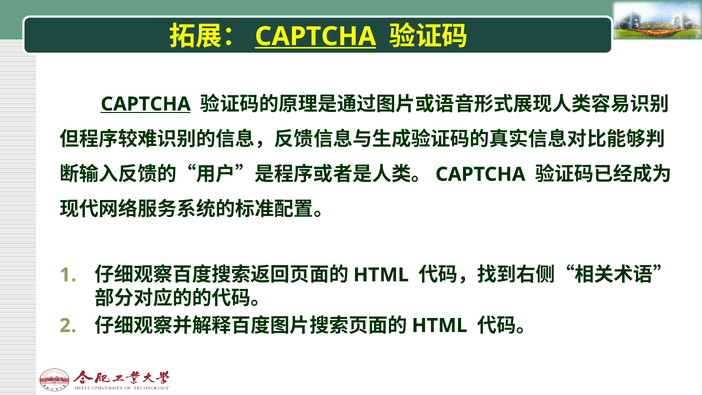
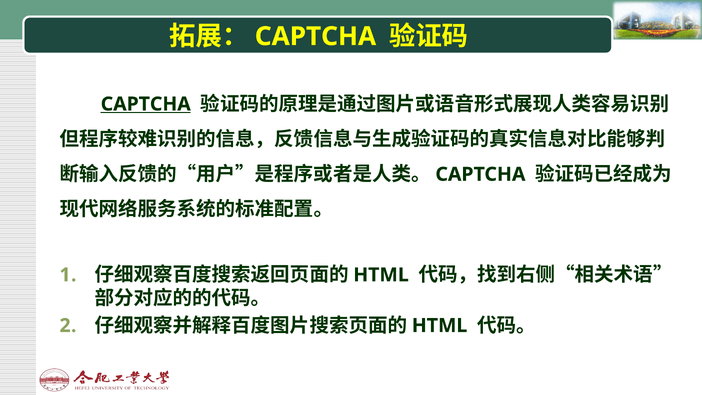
CAPTCHA underline: present -> none (315, 36)
